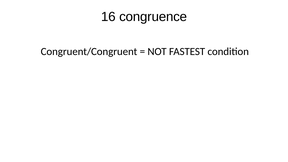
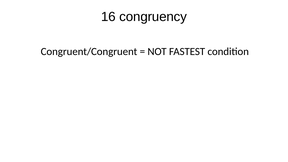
congruence: congruence -> congruency (153, 17)
